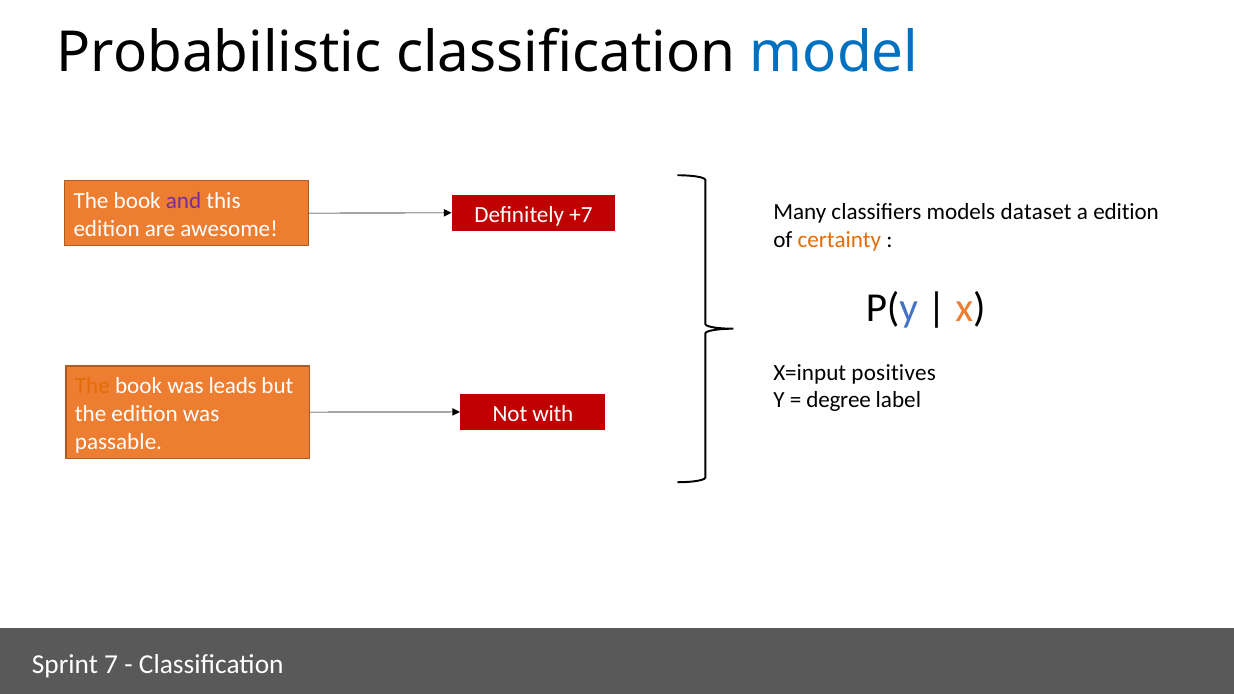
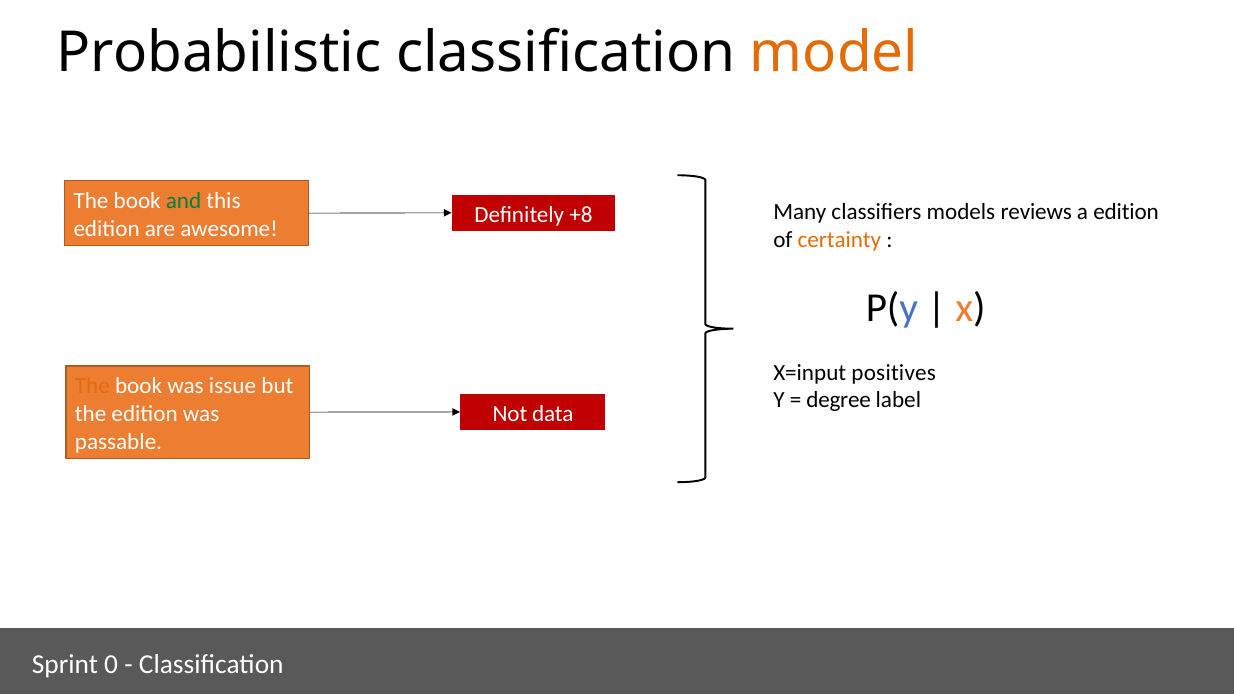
model colour: blue -> orange (834, 53)
and colour: purple -> green (184, 201)
dataset: dataset -> reviews (1036, 212)
+7: +7 -> +8 (581, 214)
leads: leads -> issue (233, 386)
with: with -> data (553, 414)
7: 7 -> 0 (111, 664)
